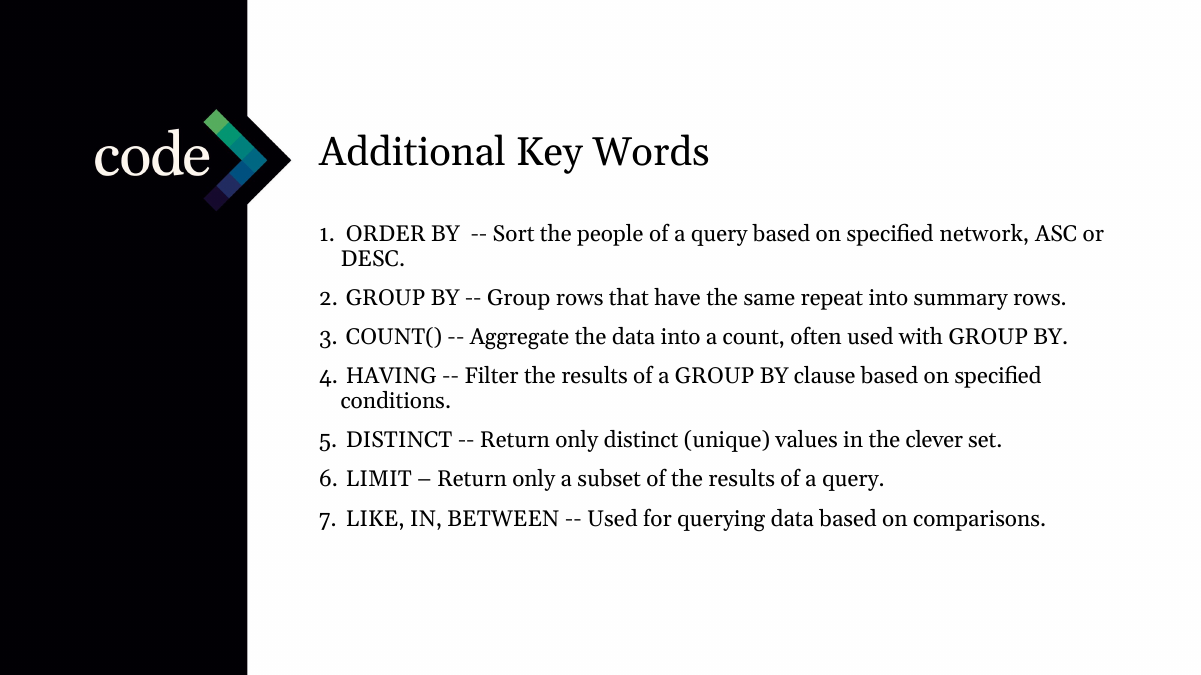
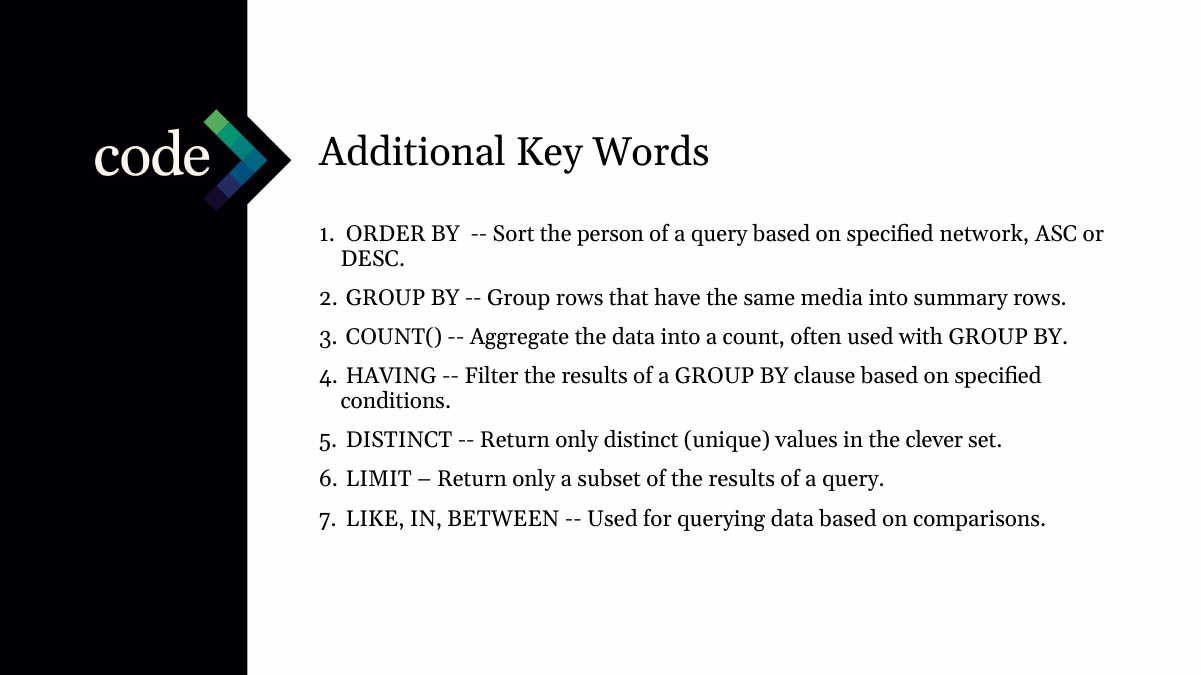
people: people -> person (610, 235)
repeat: repeat -> media (832, 298)
